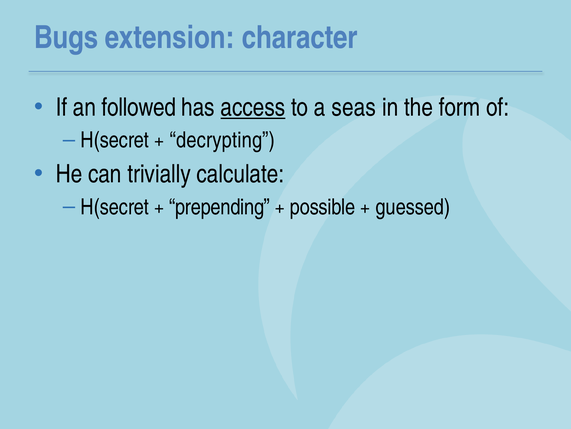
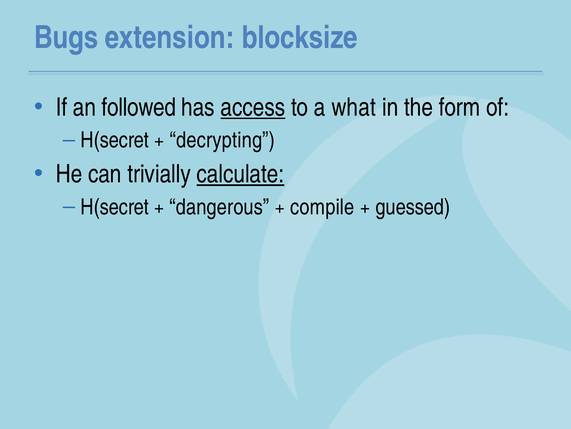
character: character -> blocksize (300, 38)
seas: seas -> what (354, 107)
calculate underline: none -> present (240, 174)
prepending: prepending -> dangerous (219, 207)
possible: possible -> compile (322, 207)
